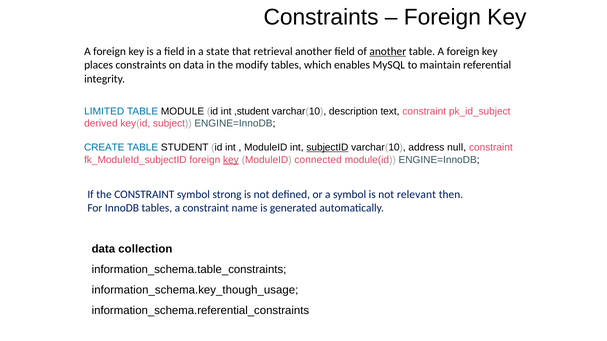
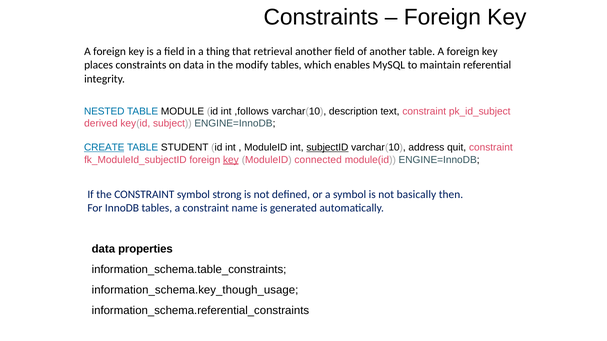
state: state -> thing (218, 52)
another underline: present -> none (388, 52)
LIMITED: LIMITED -> NESTED (104, 111)
,student: ,student -> ,follows (252, 111)
CREATE underline: none -> present (104, 148)
null: null -> quit (457, 148)
relevant: relevant -> basically (416, 195)
collection: collection -> properties (145, 249)
